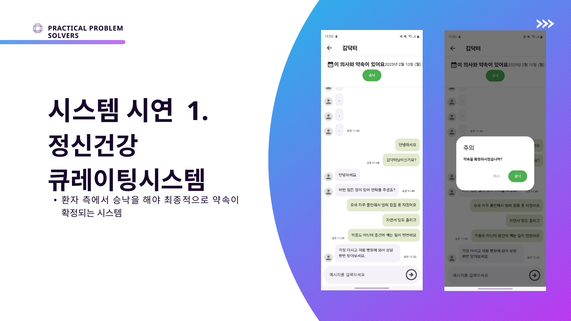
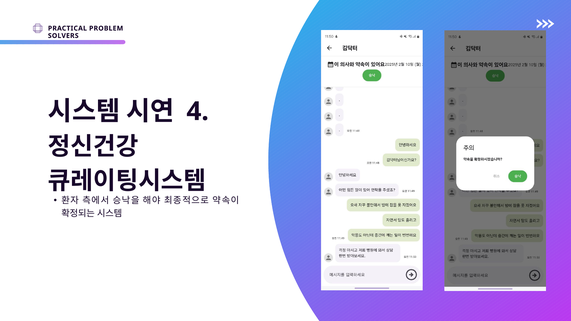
1: 1 -> 4 (198, 111)
